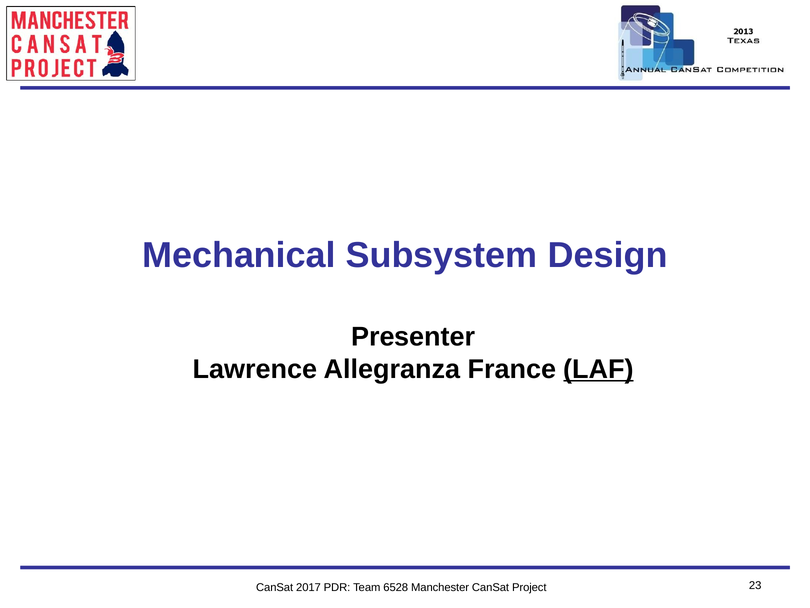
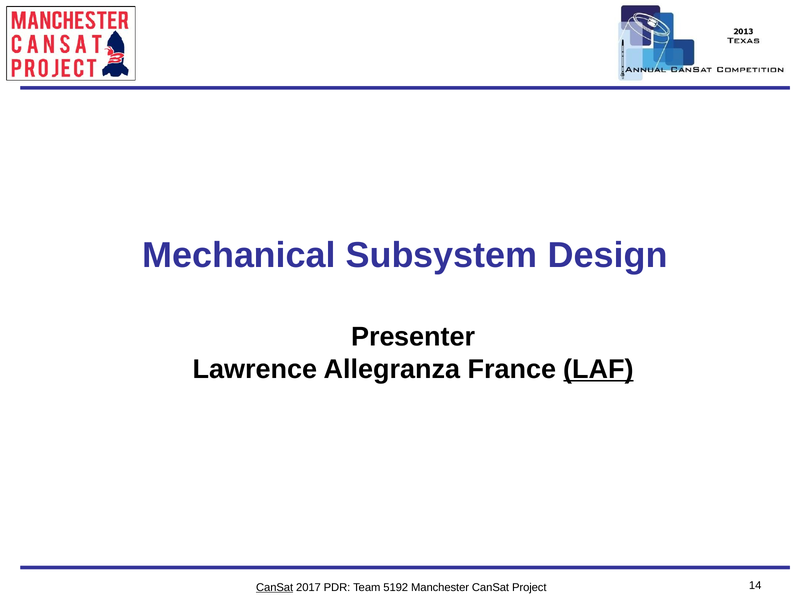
CanSat underline: none -> present (275, 587)
6528: 6528 -> 5192 (396, 587)
23: 23 -> 14 (755, 585)
